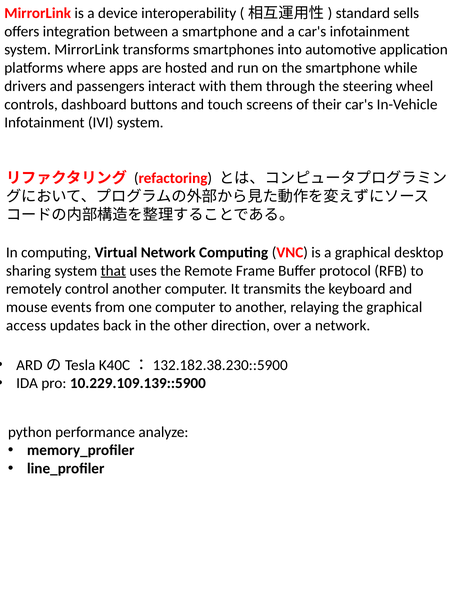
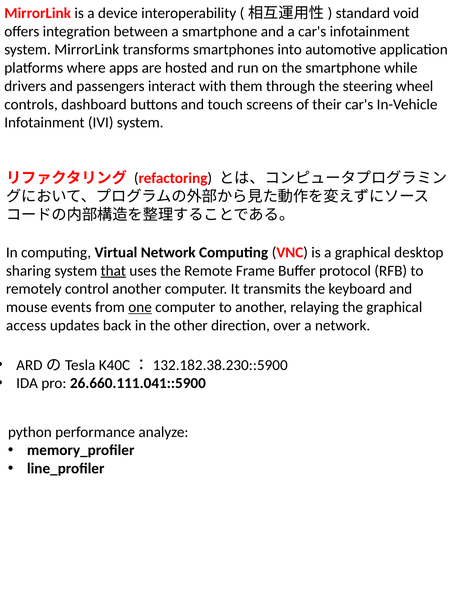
sells: sells -> void (406, 13)
one underline: none -> present (140, 307)
10.229.109.139::5900: 10.229.109.139::5900 -> 26.660.111.041::5900 (138, 383)
